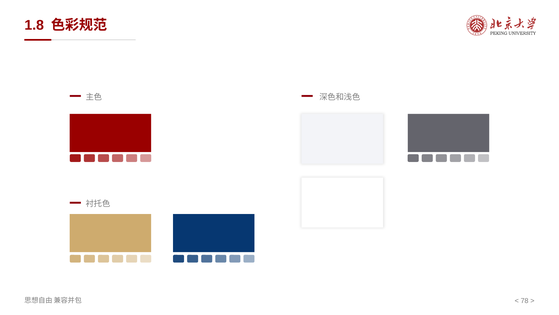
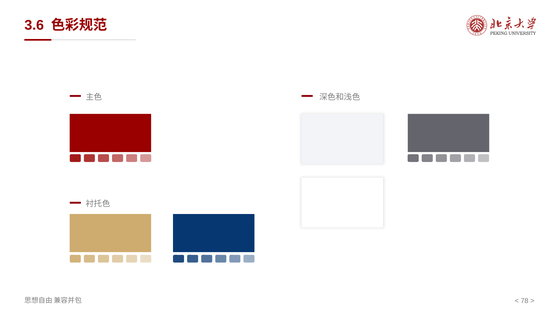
1.8: 1.8 -> 3.6 (34, 25)
